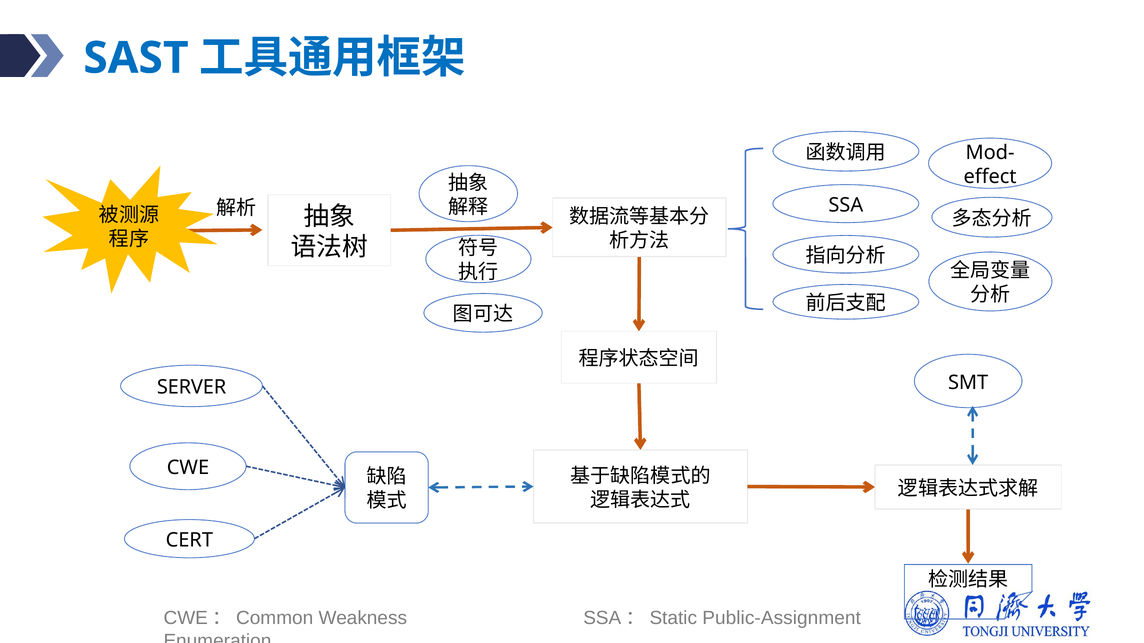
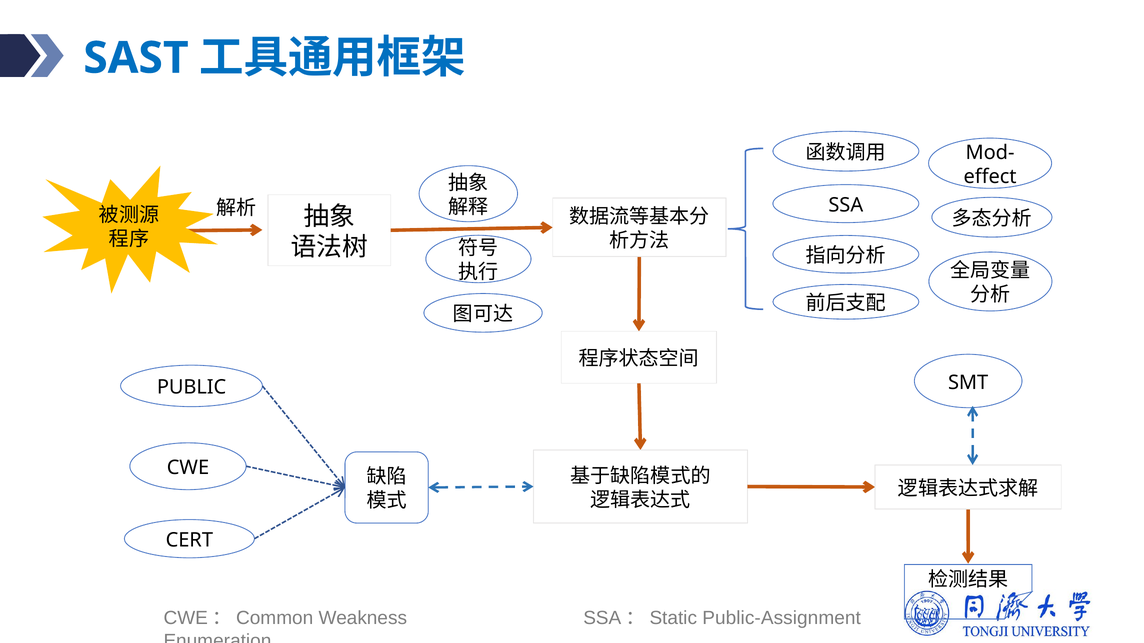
SERVER: SERVER -> PUBLIC (192, 388)
